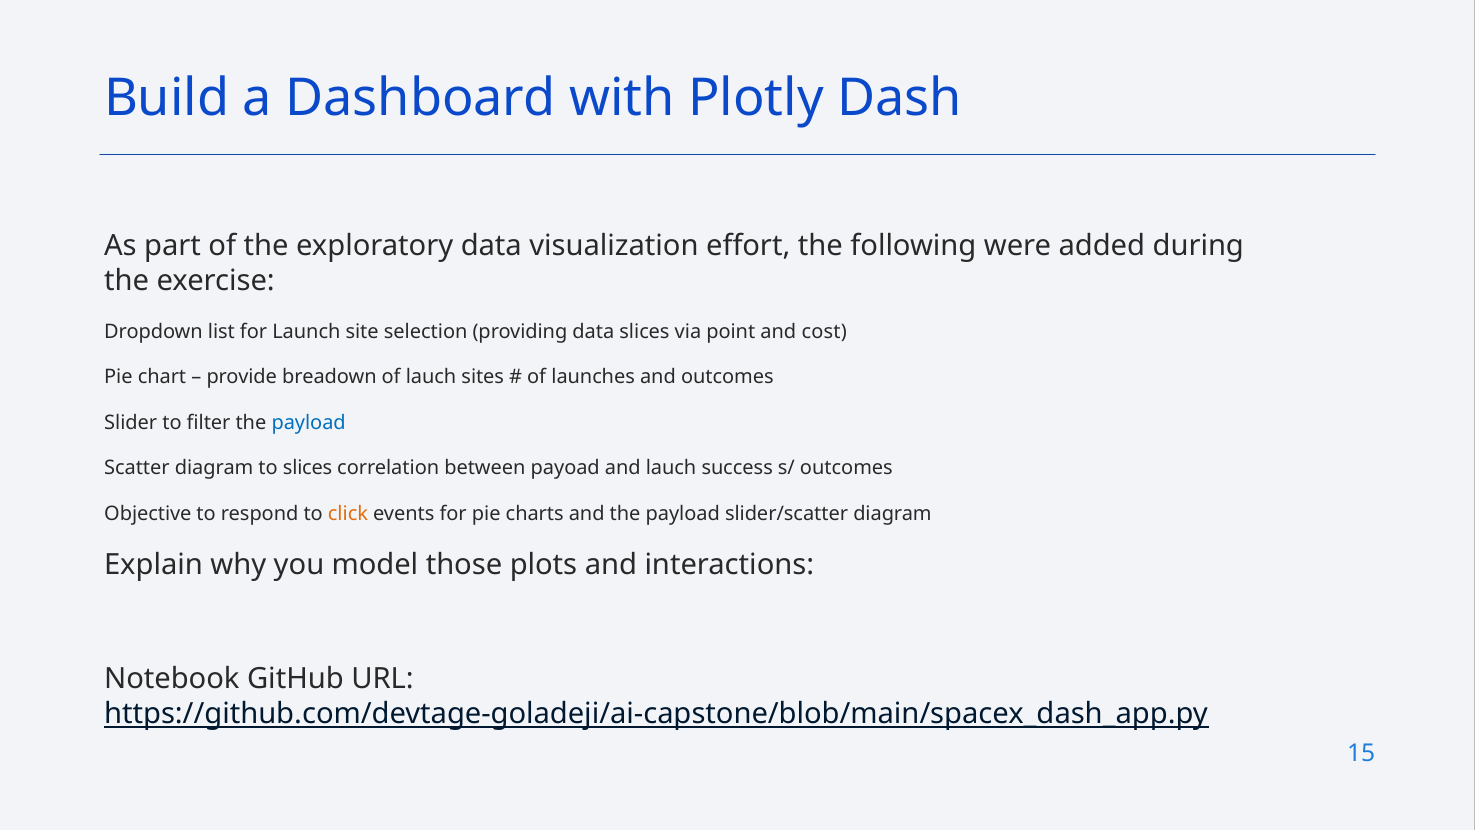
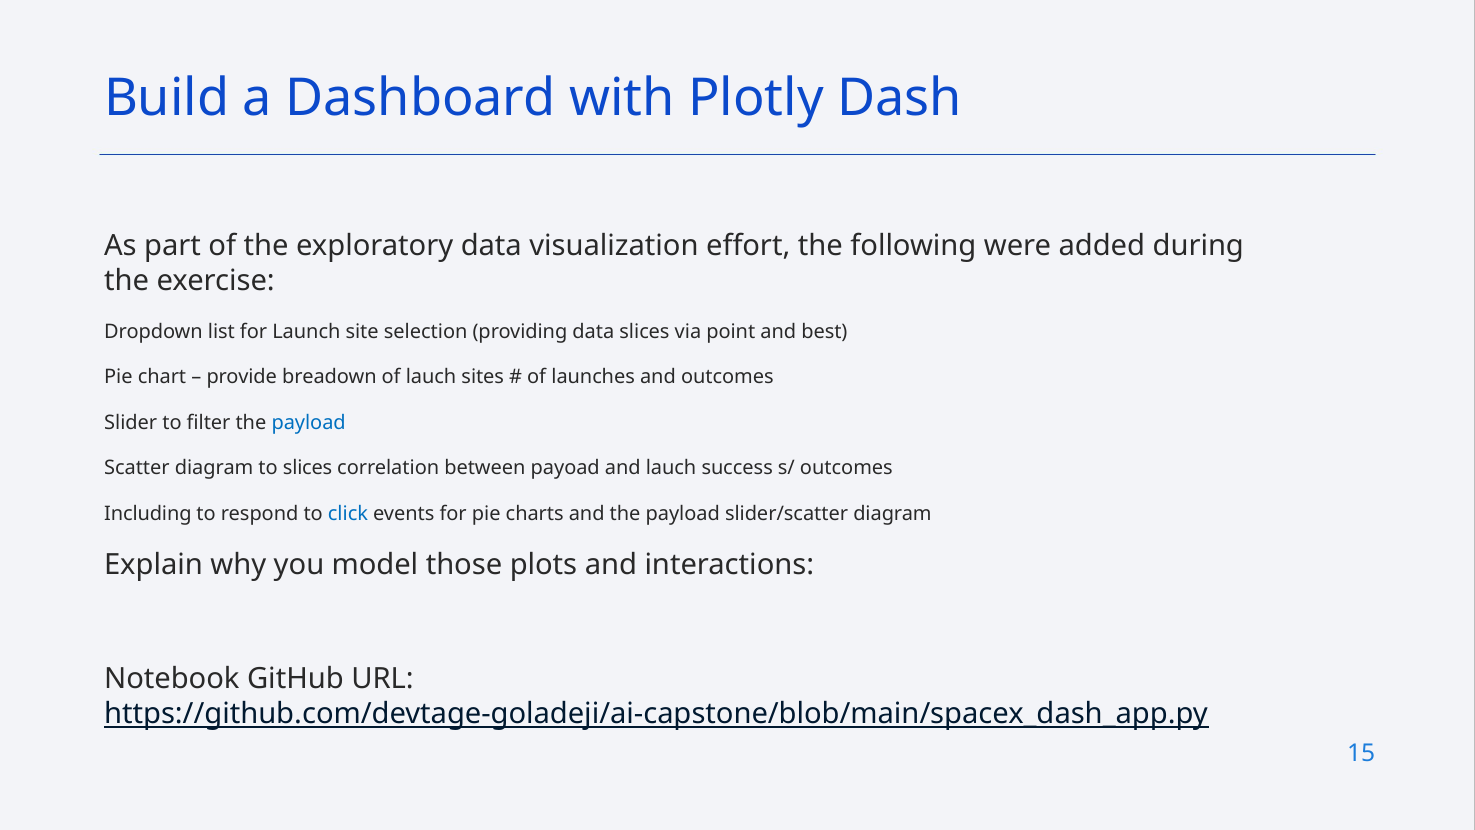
cost: cost -> best (824, 331)
Objective: Objective -> Including (148, 513)
click colour: orange -> blue (348, 513)
